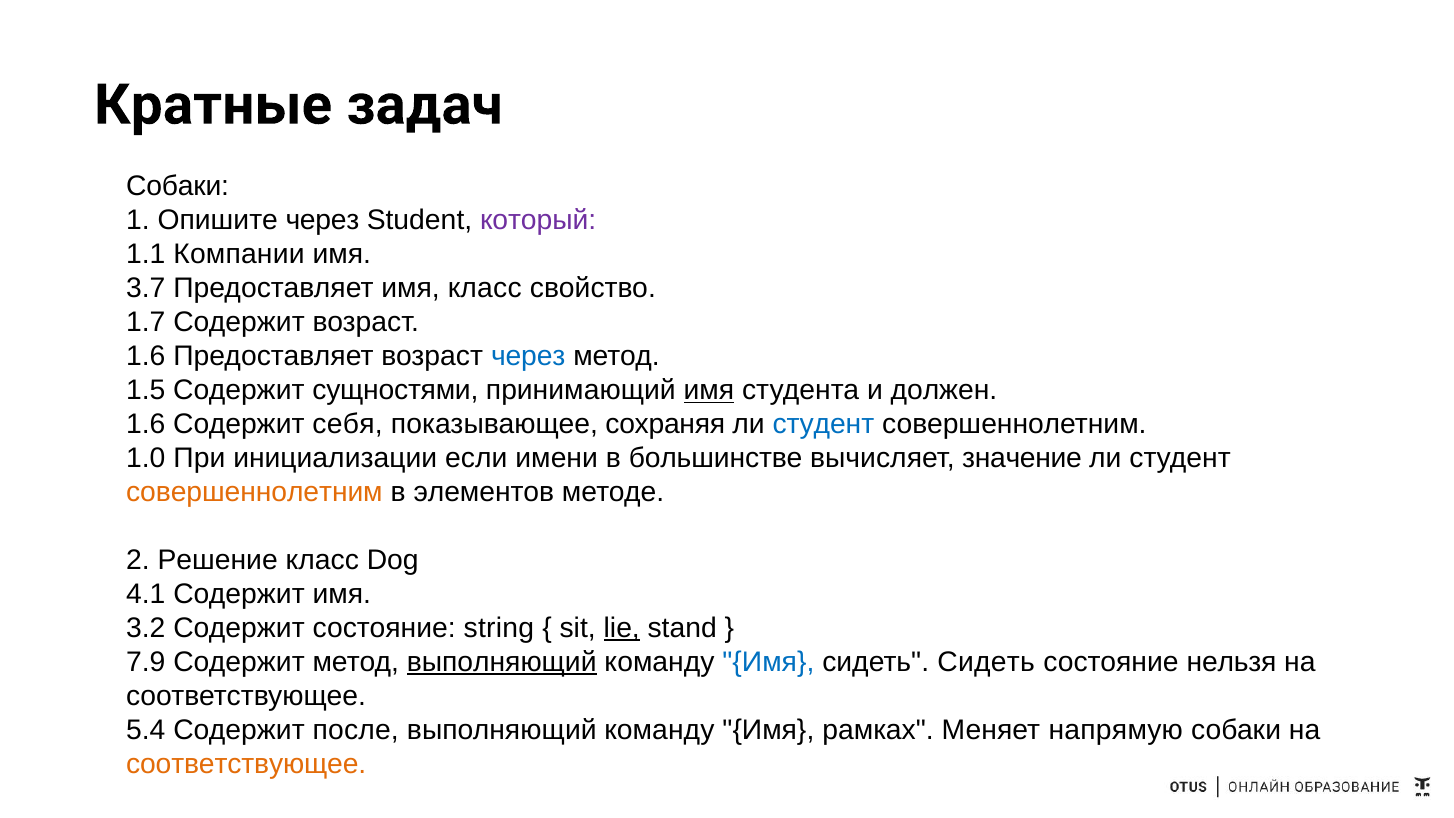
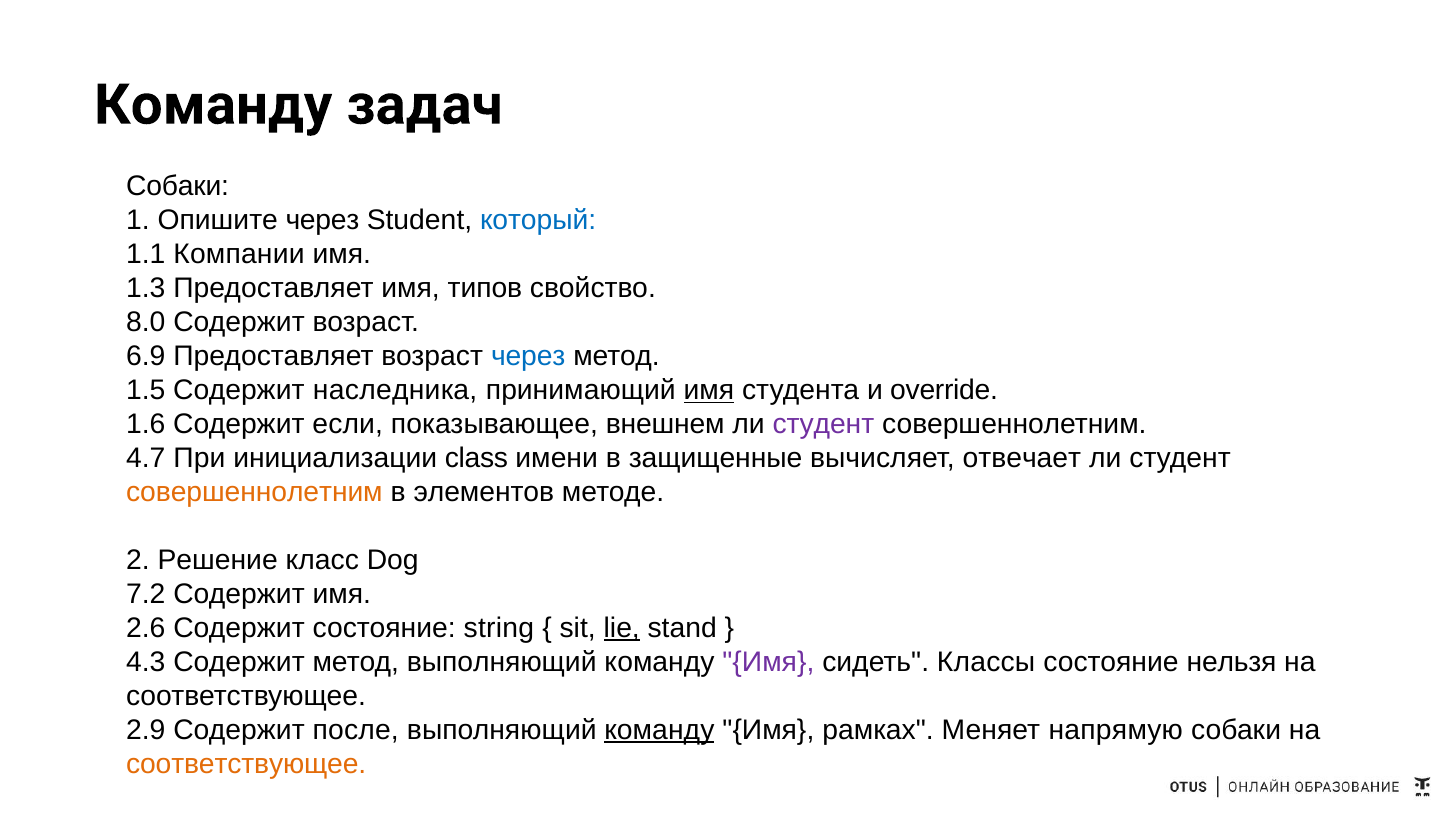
Кратные: Кратные -> Команду (213, 105)
который colour: purple -> blue (538, 221)
3.7: 3.7 -> 1.3 (146, 288)
имя класс: класс -> типов (485, 288)
1.7: 1.7 -> 8.0 (146, 322)
1.6: 1.6 -> 6.9 (146, 356)
сущностями: сущностями -> наследника (395, 390)
должен: должен -> override (944, 390)
себя: себя -> если (348, 424)
сохраняя: сохраняя -> внешнем (665, 424)
студент colour: blue -> purple (823, 424)
1.0: 1.0 -> 4.7 (146, 458)
если: если -> class (476, 458)
большинстве: большинстве -> защищенные (716, 458)
значение: значение -> отвечает (1022, 458)
4.1: 4.1 -> 7.2 (146, 594)
3.2: 3.2 -> 2.6 (146, 628)
7.9: 7.9 -> 4.3 (146, 662)
выполняющий underline: present -> none (502, 662)
Имя colour: blue -> purple (768, 662)
cидеть Cидеть: Cидеть -> Классы (986, 662)
5.4: 5.4 -> 2.9 (146, 730)
команду underline: none -> present (659, 730)
